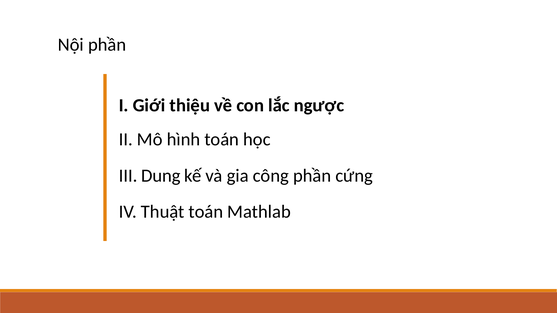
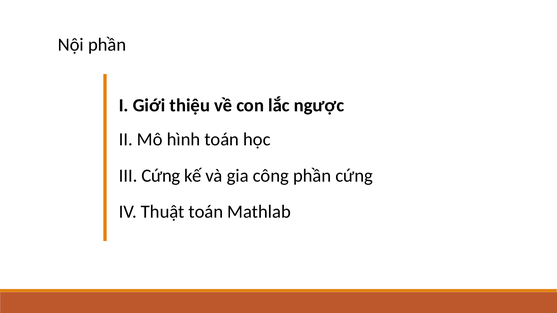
III Dung: Dung -> Cứng (161, 176)
